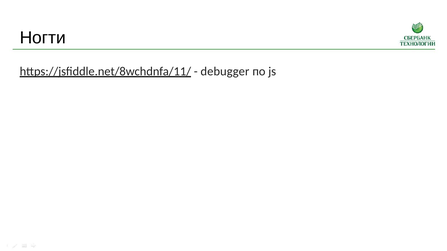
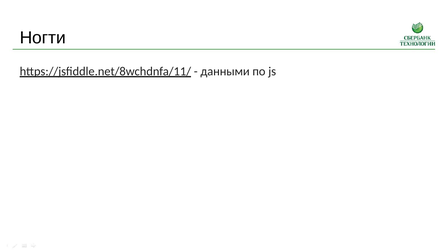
debugger: debugger -> данными (225, 71)
